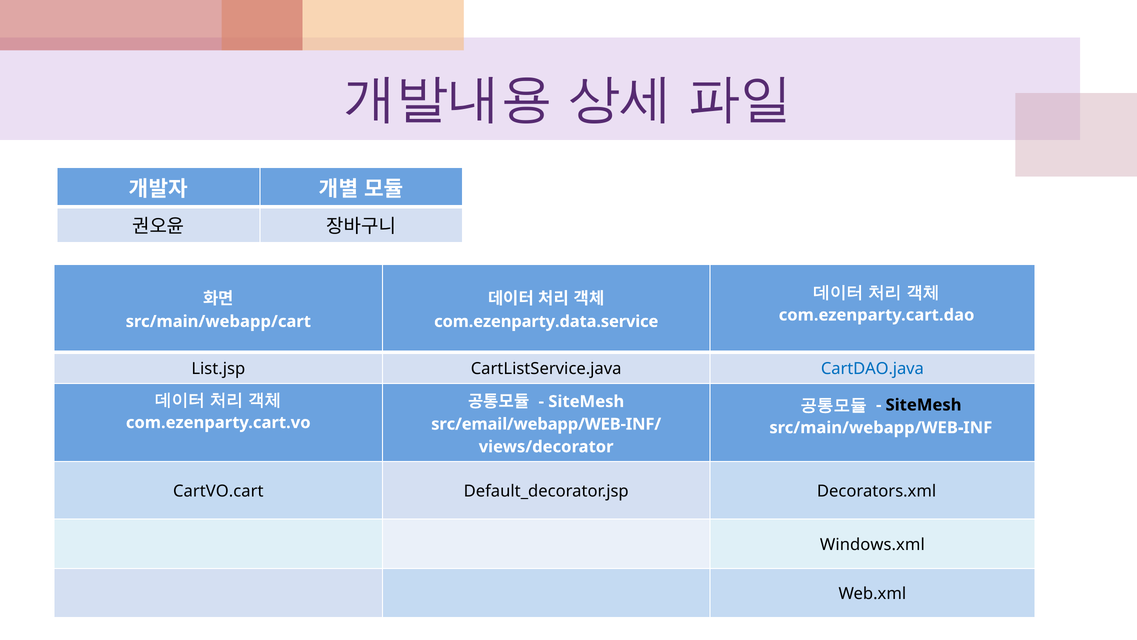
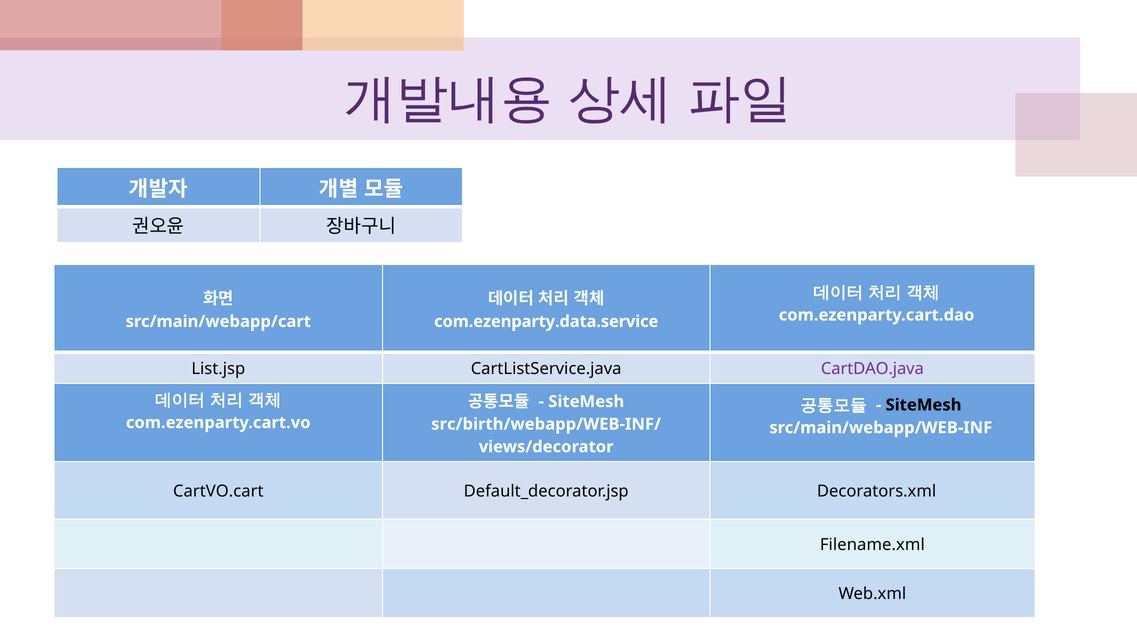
CartDAO.java colour: blue -> purple (872, 369)
src/email/webapp/WEB-INF/: src/email/webapp/WEB-INF/ -> src/birth/webapp/WEB-INF/ (546, 424)
Windows.xml: Windows.xml -> Filename.xml (872, 544)
